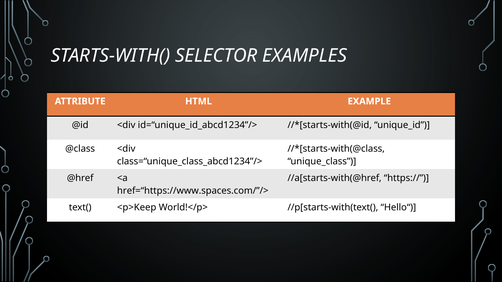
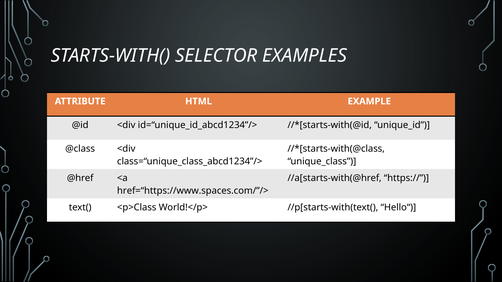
<p>Keep: <p>Keep -> <p>Class (137, 208)
